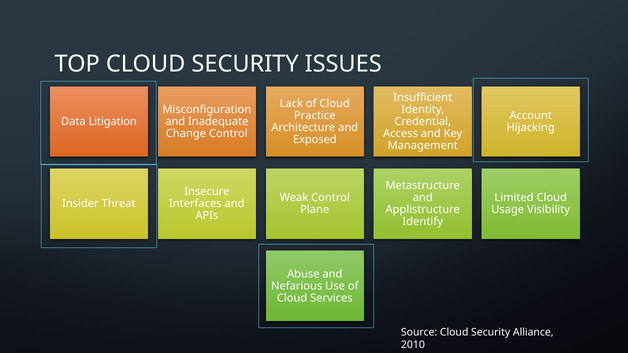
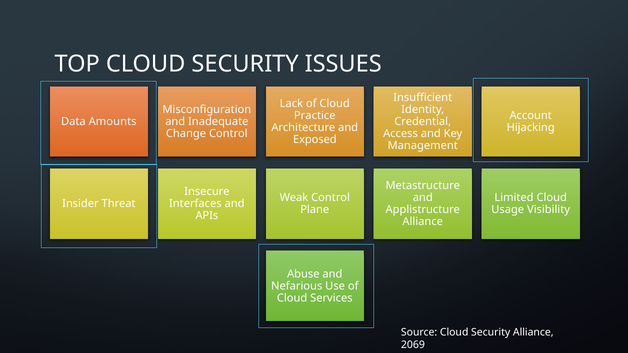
Litigation: Litigation -> Amounts (113, 122)
Identify: Identify -> Alliance (423, 222)
2010: 2010 -> 2069 (413, 345)
